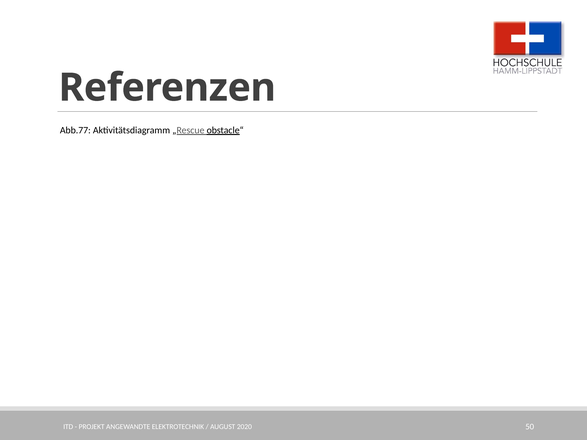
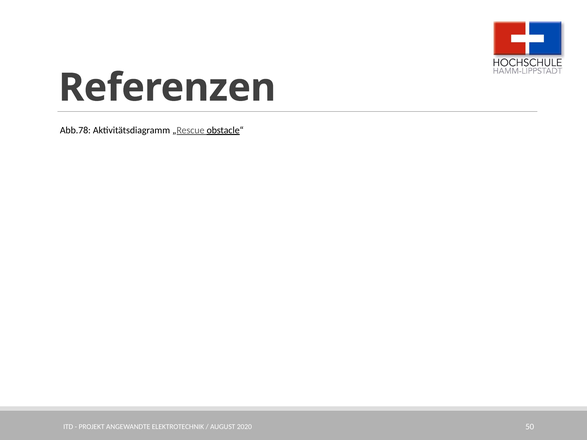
Abb.77: Abb.77 -> Abb.78 (75, 130)
